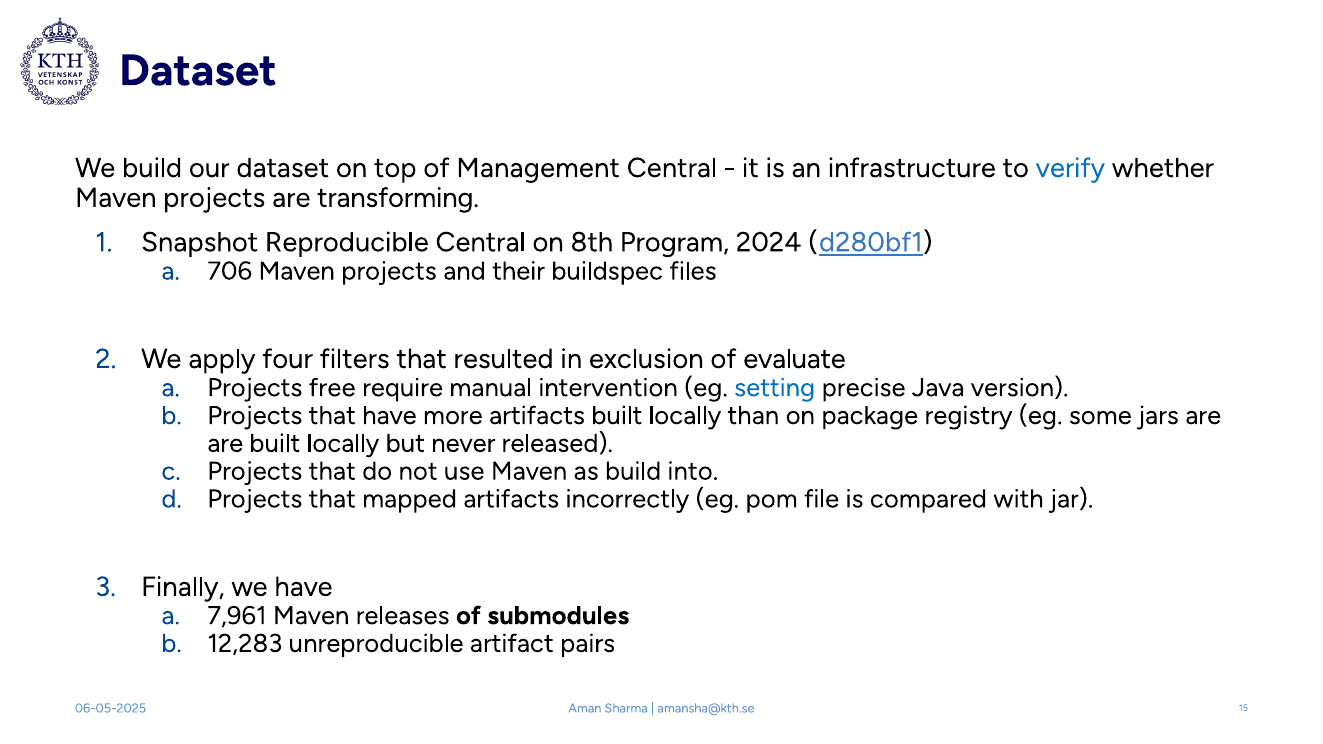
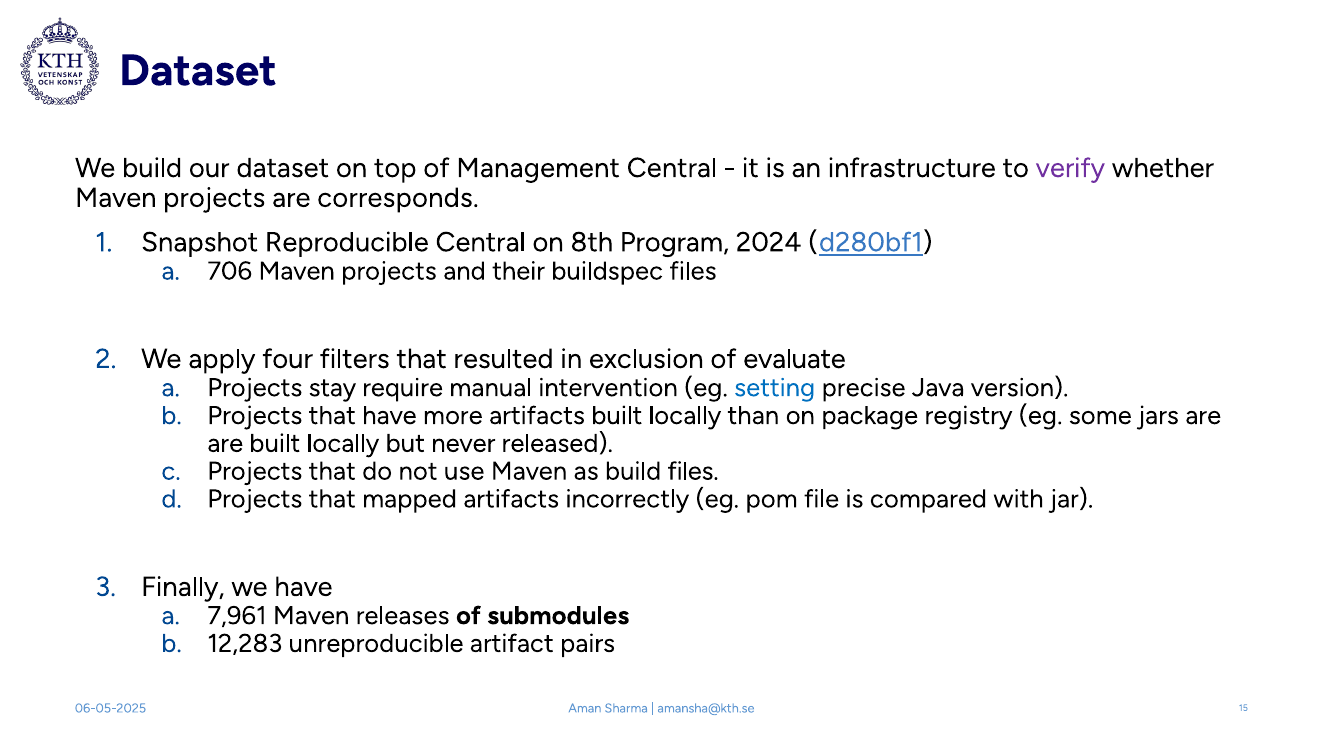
verify colour: blue -> purple (1070, 168)
transforming: transforming -> corresponds (398, 198)
free: free -> stay (332, 388)
build into: into -> files (693, 471)
